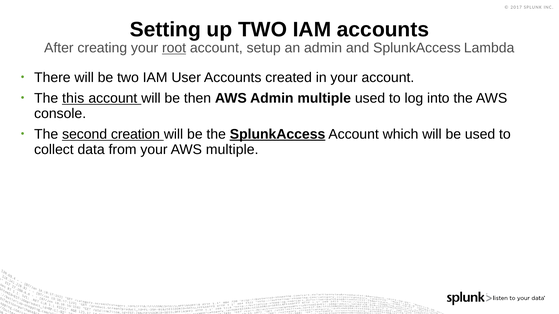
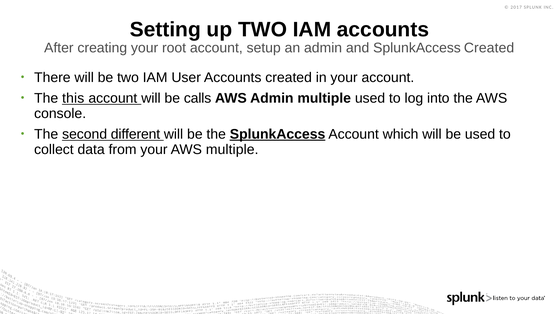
root underline: present -> none (174, 48)
SplunkAccess Lambda: Lambda -> Created (489, 48)
then: then -> calls (198, 98)
creation: creation -> different (135, 134)
